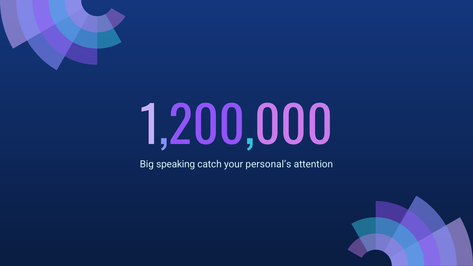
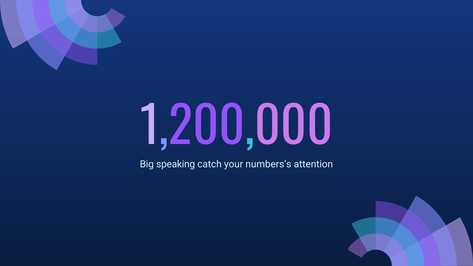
personal’s: personal’s -> numbers’s (268, 164)
